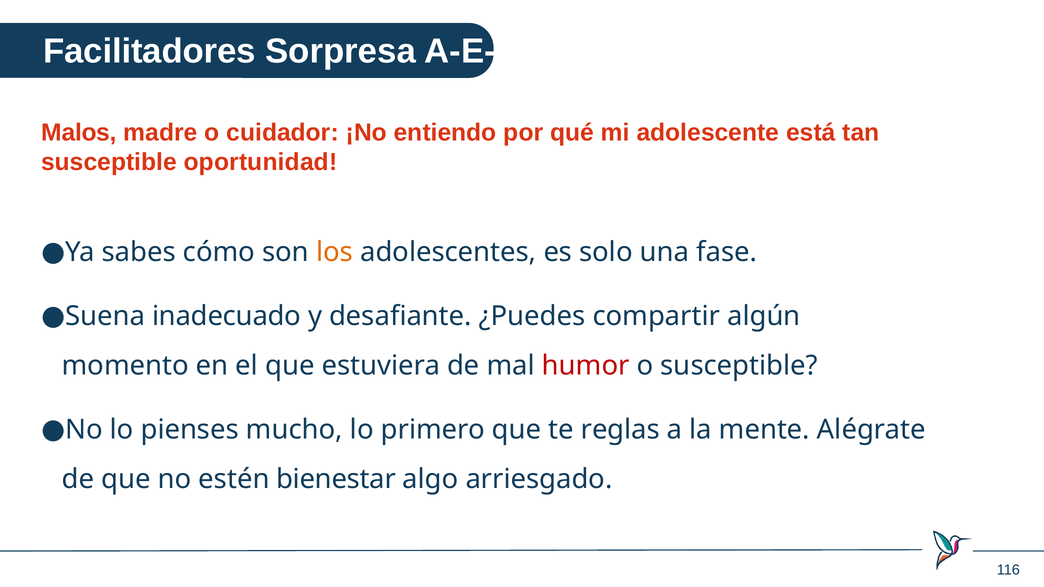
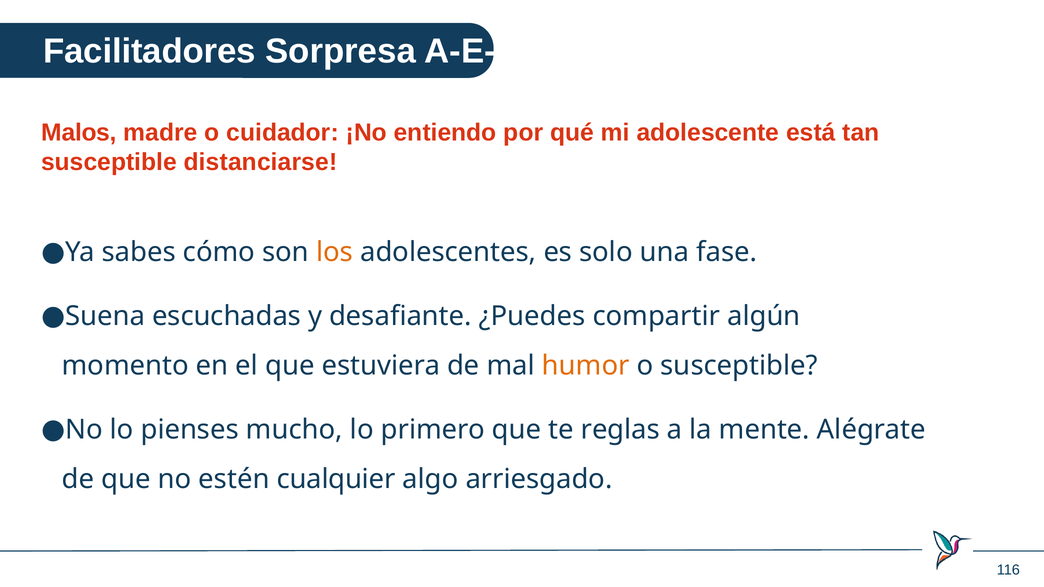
oportunidad: oportunidad -> distanciarse (261, 162)
inadecuado: inadecuado -> escuchadas (227, 316)
humor colour: red -> orange (586, 366)
bienestar: bienestar -> cualquier (336, 479)
